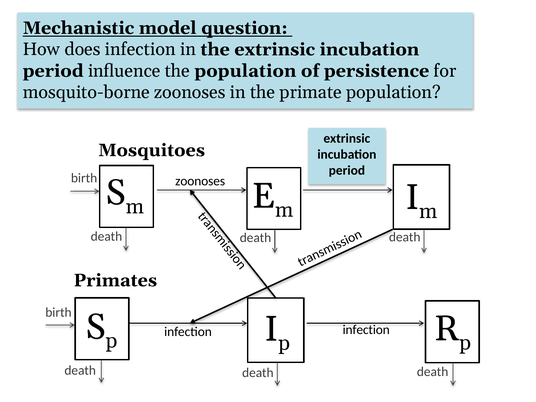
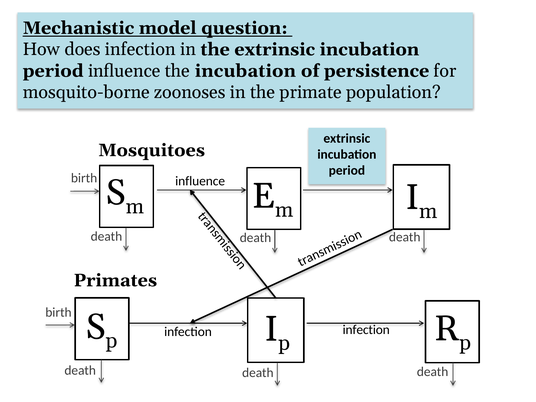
the population: population -> incubation (245, 71)
zoonoses: zoonoses -> influence (200, 181)
